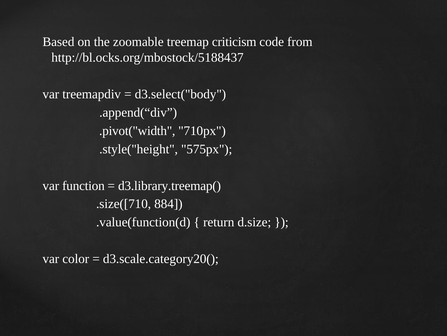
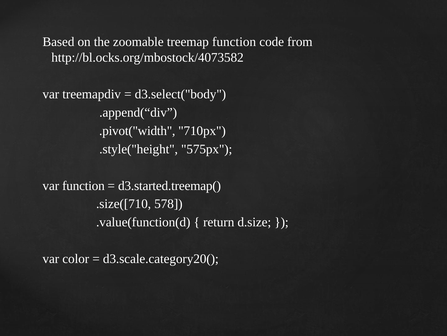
treemap criticism: criticism -> function (234, 42)
http://bl.ocks.org/mbostock/5188437: http://bl.ocks.org/mbostock/5188437 -> http://bl.ocks.org/mbostock/4073582 (148, 58)
d3.library.treemap(: d3.library.treemap( -> d3.started.treemap( (170, 185)
884: 884 -> 578 (168, 204)
